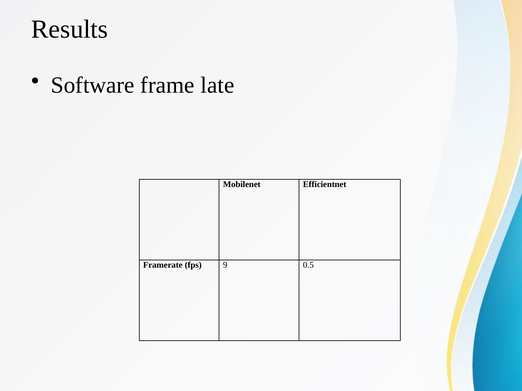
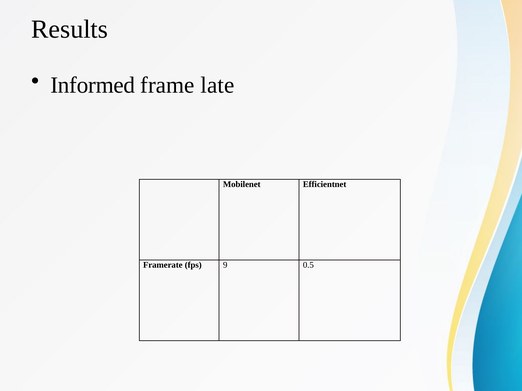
Software: Software -> Informed (93, 85)
